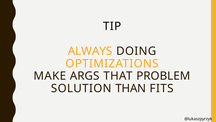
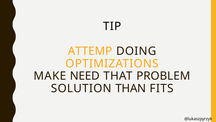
ALWAYS: ALWAYS -> ATTEMP (90, 51)
ARGS: ARGS -> NEED (85, 76)
